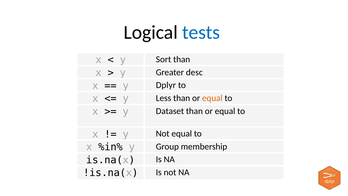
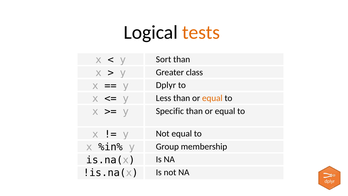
tests colour: blue -> orange (201, 32)
desc: desc -> class (194, 72)
Dataset: Dataset -> Specific (170, 111)
